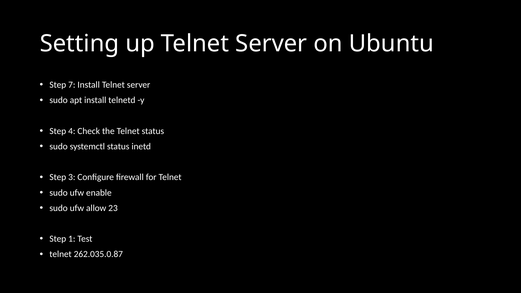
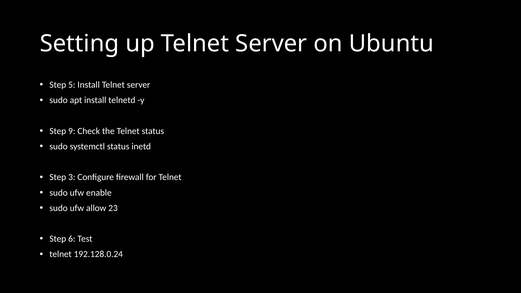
7: 7 -> 5 (72, 85)
4: 4 -> 9 (72, 131)
1: 1 -> 6 (72, 239)
262.035.0.87: 262.035.0.87 -> 192.128.0.24 (98, 254)
